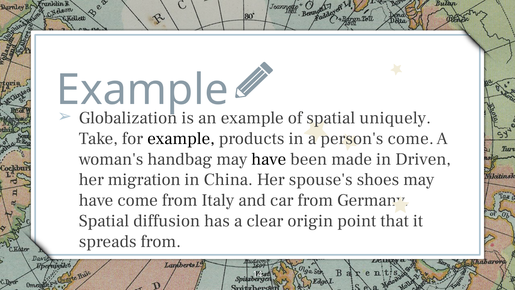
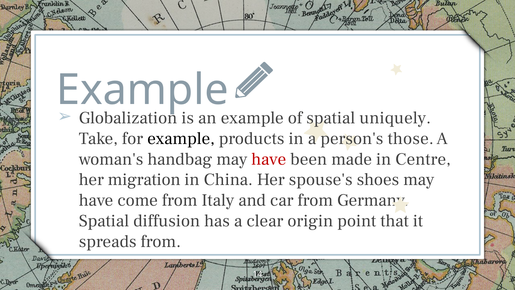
person's come: come -> those (411, 138)
have colour: black -> red (269, 159)
Driven: Driven -> Centre (423, 159)
